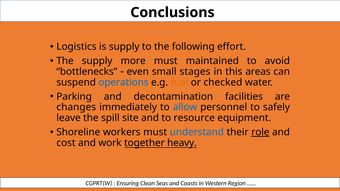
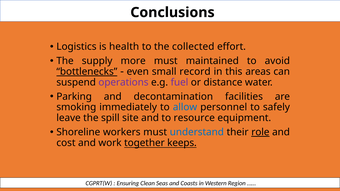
is supply: supply -> health (124, 47)
following: following -> collected (193, 47)
bottlenecks underline: none -> present (87, 72)
stages: stages -> record (195, 72)
operations colour: blue -> purple (123, 82)
fuel colour: orange -> purple (179, 82)
checked: checked -> distance (223, 82)
changes: changes -> smoking (76, 107)
heavy: heavy -> keeps (182, 143)
